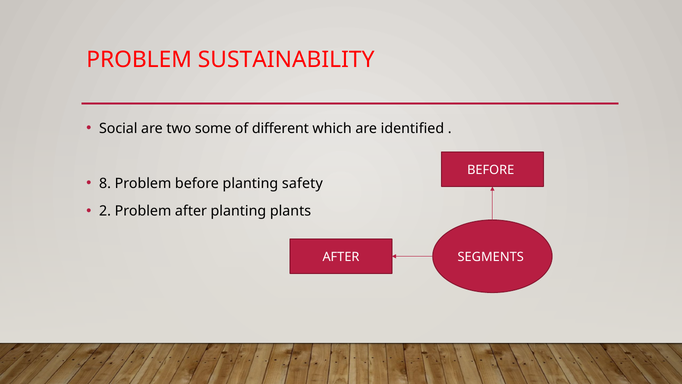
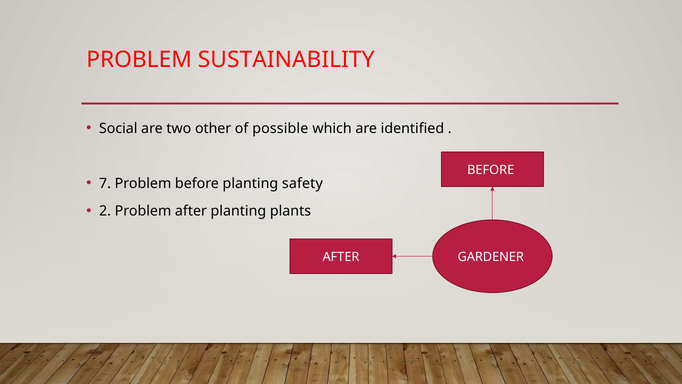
some: some -> other (213, 128)
different: different -> possible (280, 128)
8: 8 -> 7 (105, 183)
SEGMENTS: SEGMENTS -> GARDENER (491, 257)
